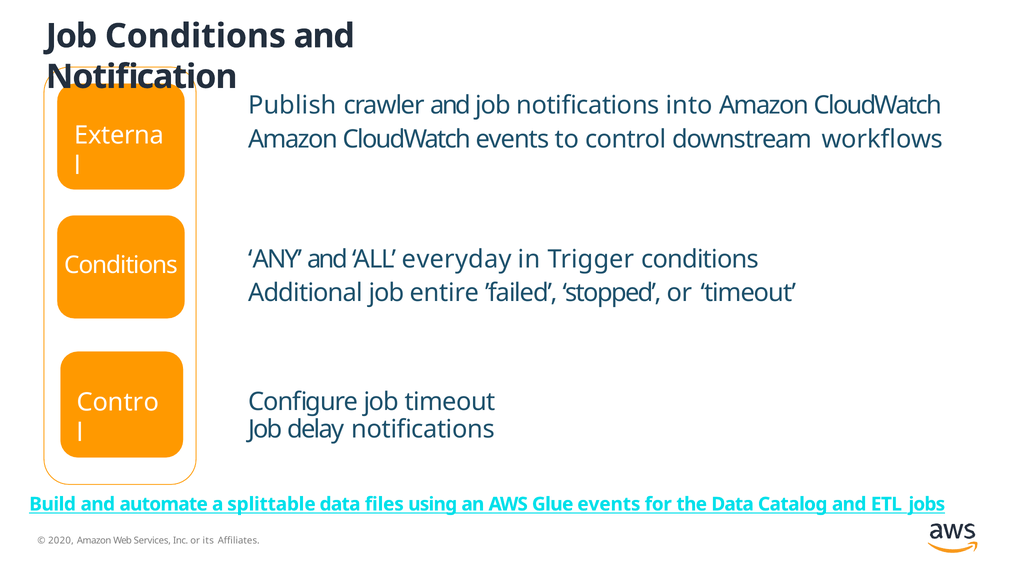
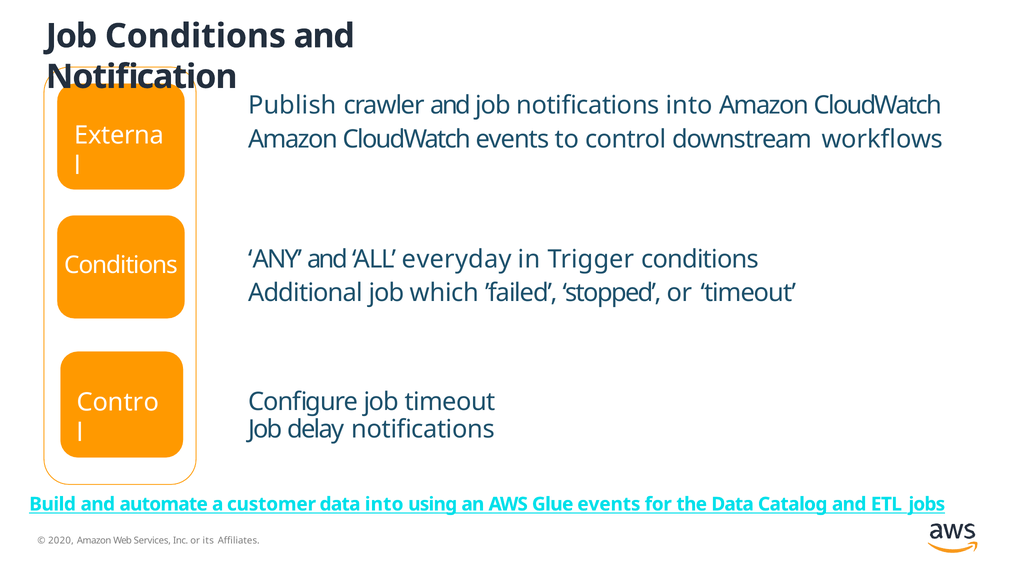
entire: entire -> which (444, 293)
splittable: splittable -> customer (271, 504)
data files: files -> into (384, 504)
